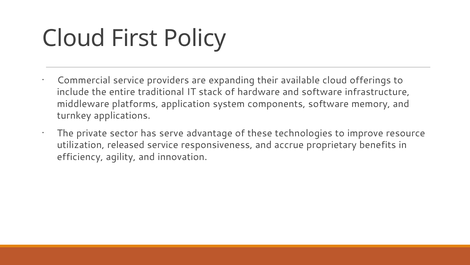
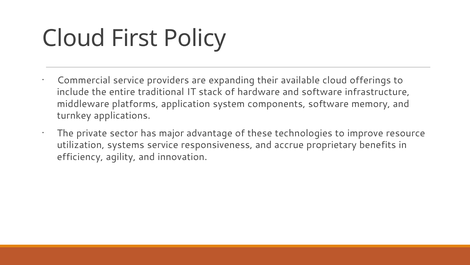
serve: serve -> major (171, 133)
released: released -> systems (126, 145)
